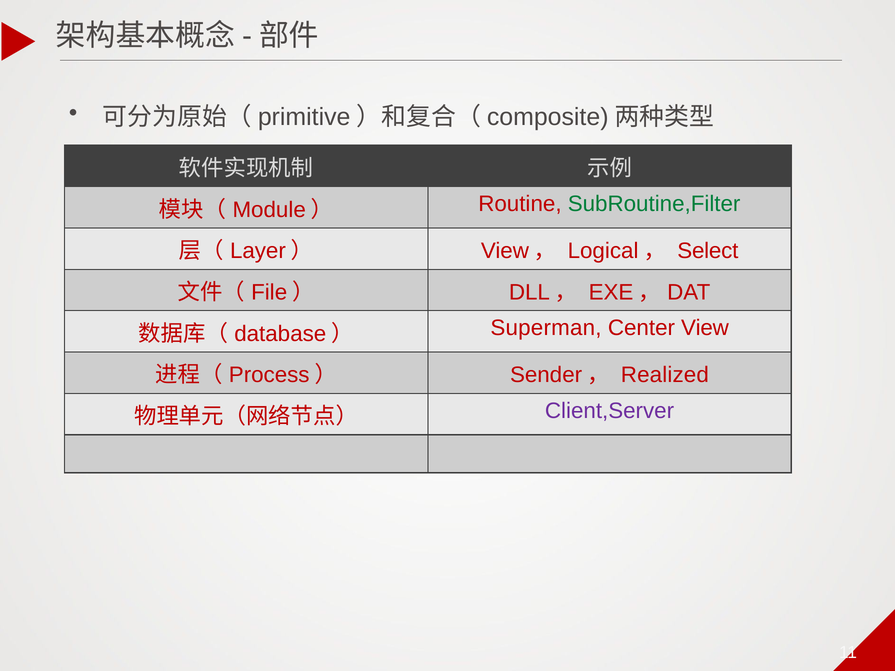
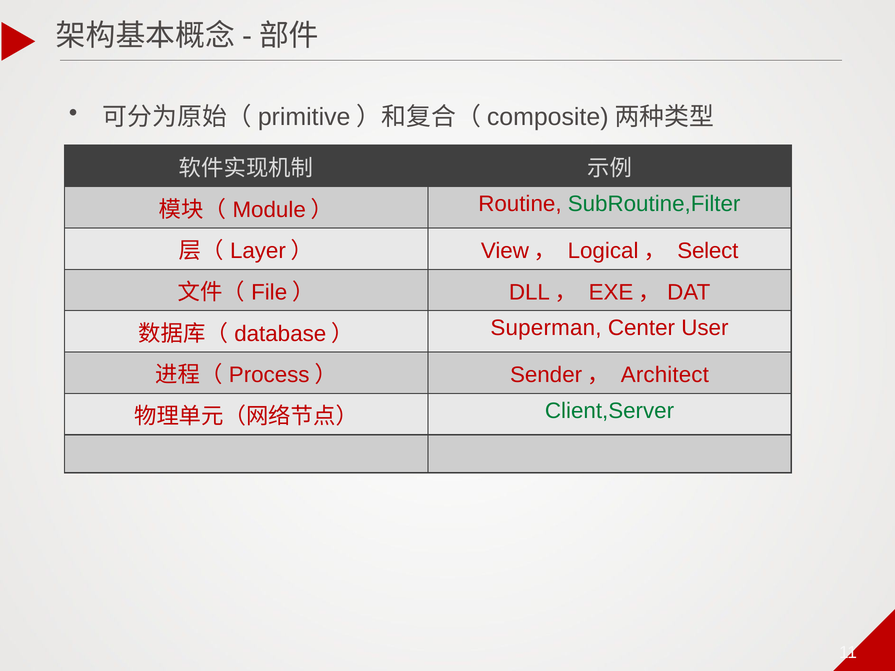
View: View -> User (705, 328)
Realized: Realized -> Architect (665, 375)
Client,Server colour: purple -> green (610, 411)
